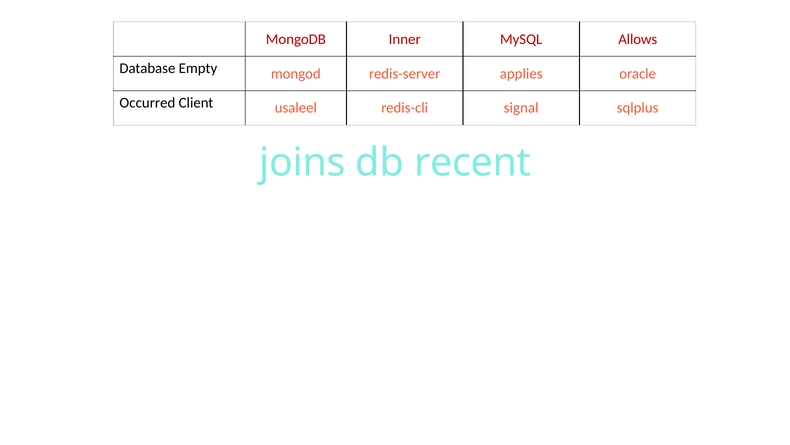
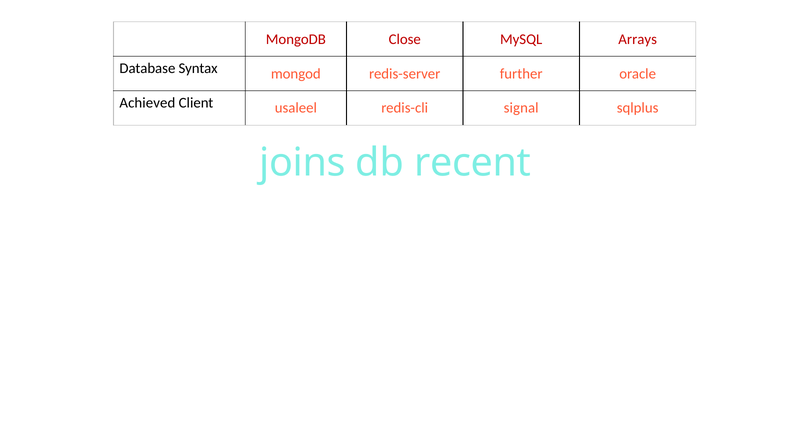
Inner: Inner -> Close (405, 39)
Allows: Allows -> Arrays (638, 39)
Empty: Empty -> Syntax (198, 68)
applies: applies -> further (521, 74)
Occurred: Occurred -> Achieved (147, 103)
